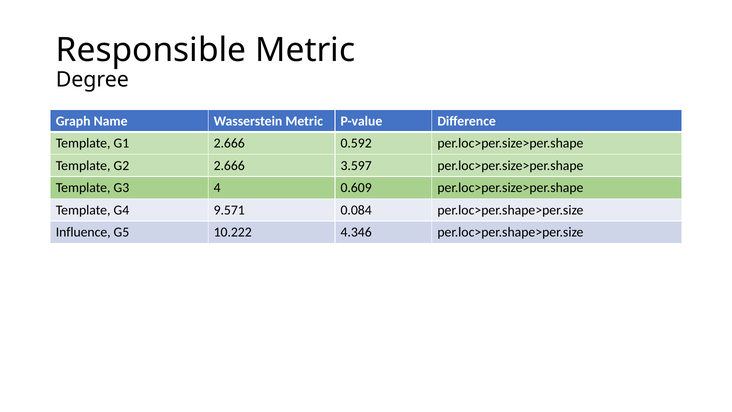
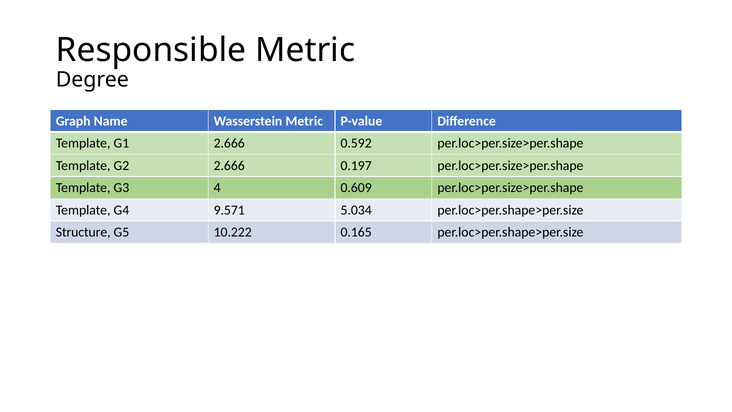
3.597: 3.597 -> 0.197 (356, 165)
0.084: 0.084 -> 5.034 (356, 210)
Influence: Influence -> Structure (83, 232)
4.346: 4.346 -> 0.165 (356, 232)
